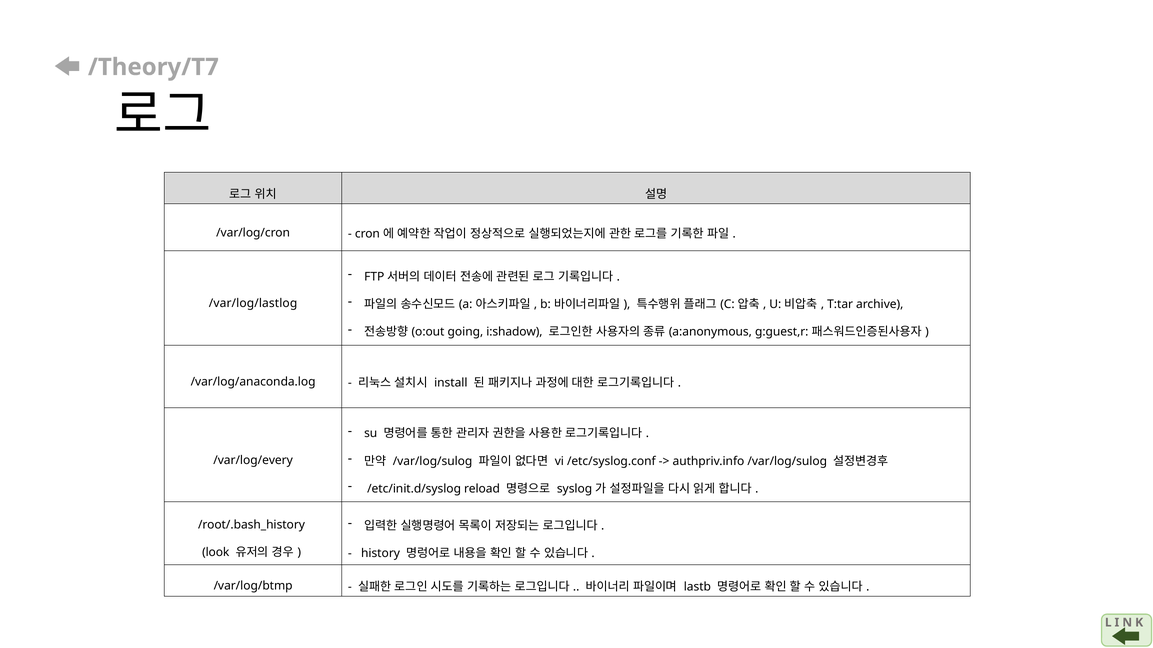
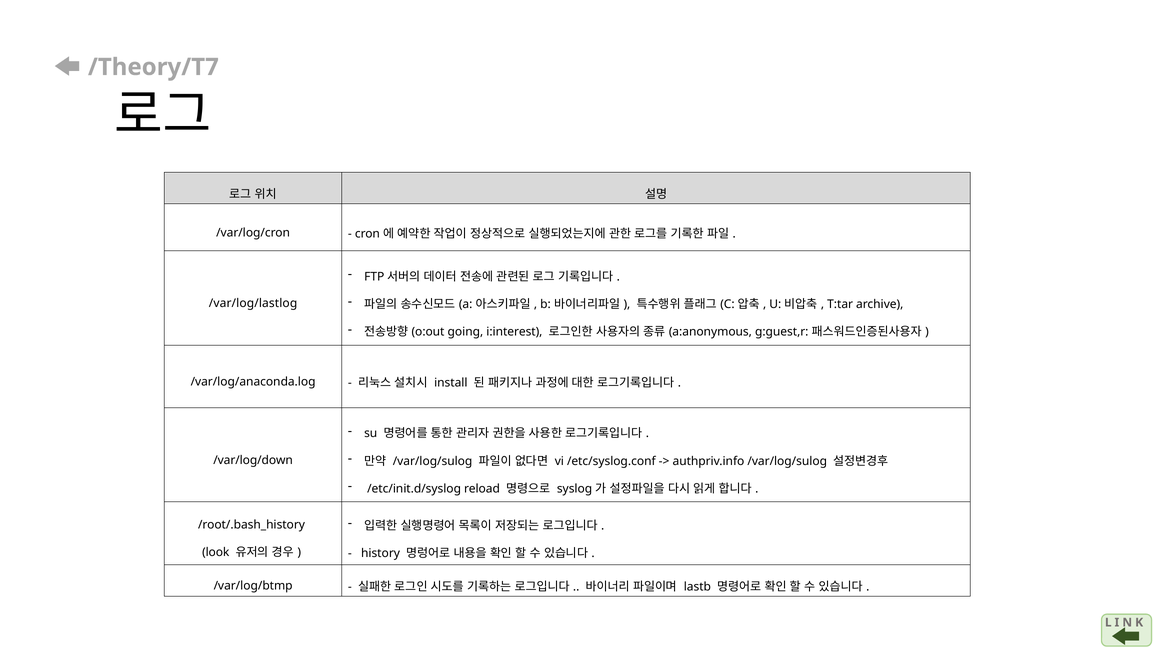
i:shadow: i:shadow -> i:interest (514, 332)
/var/log/every: /var/log/every -> /var/log/down (253, 461)
